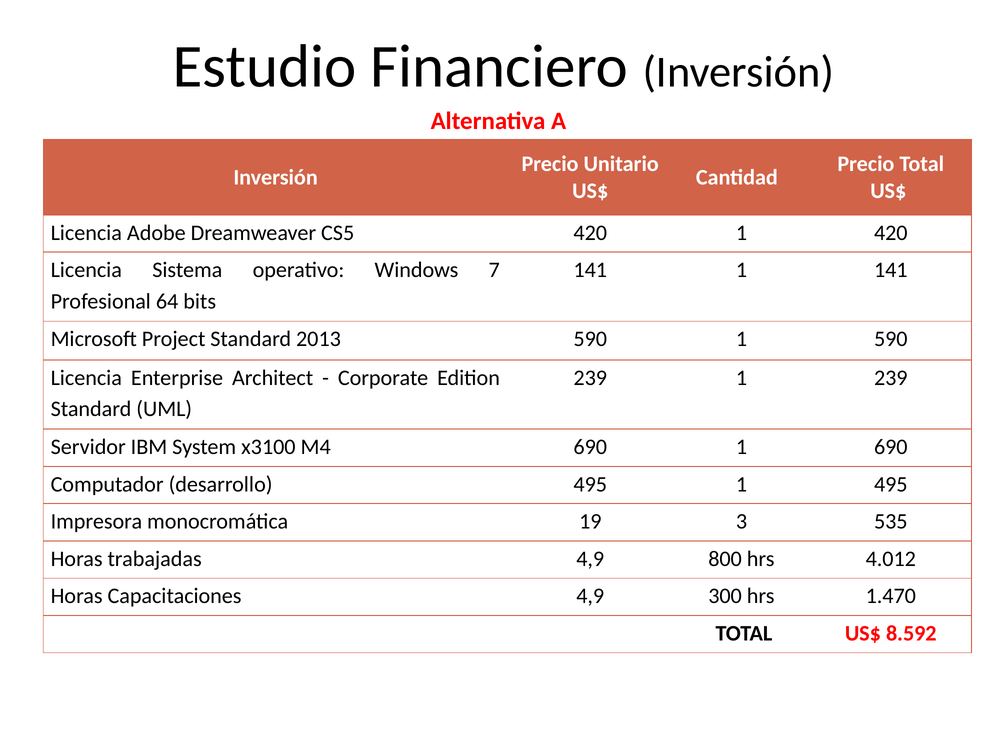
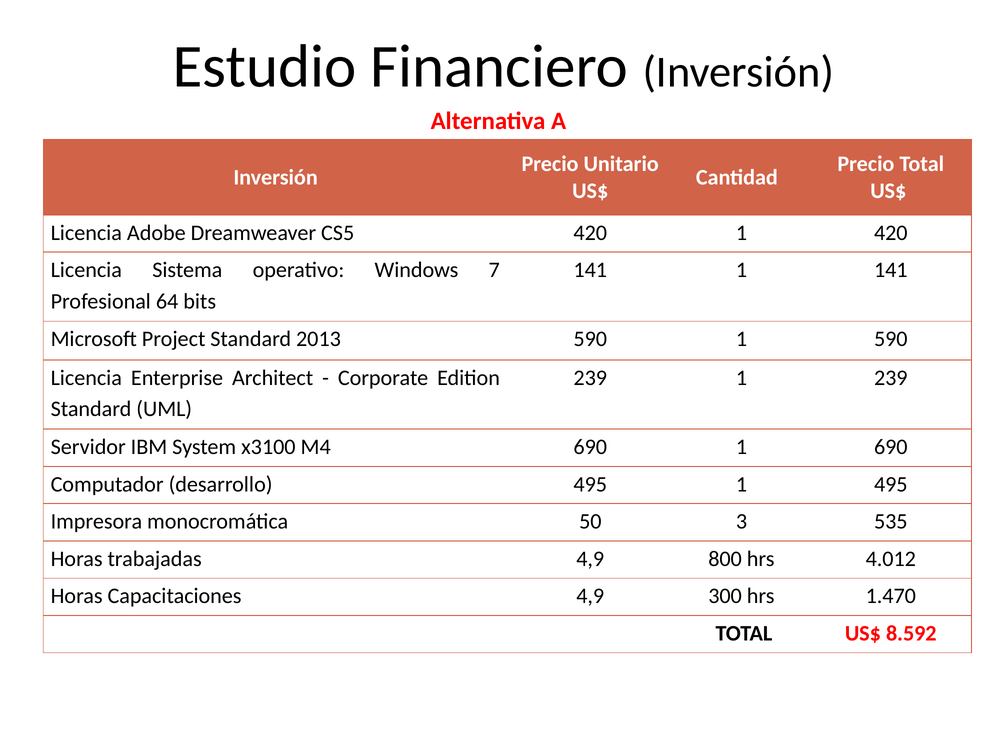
19: 19 -> 50 (590, 522)
